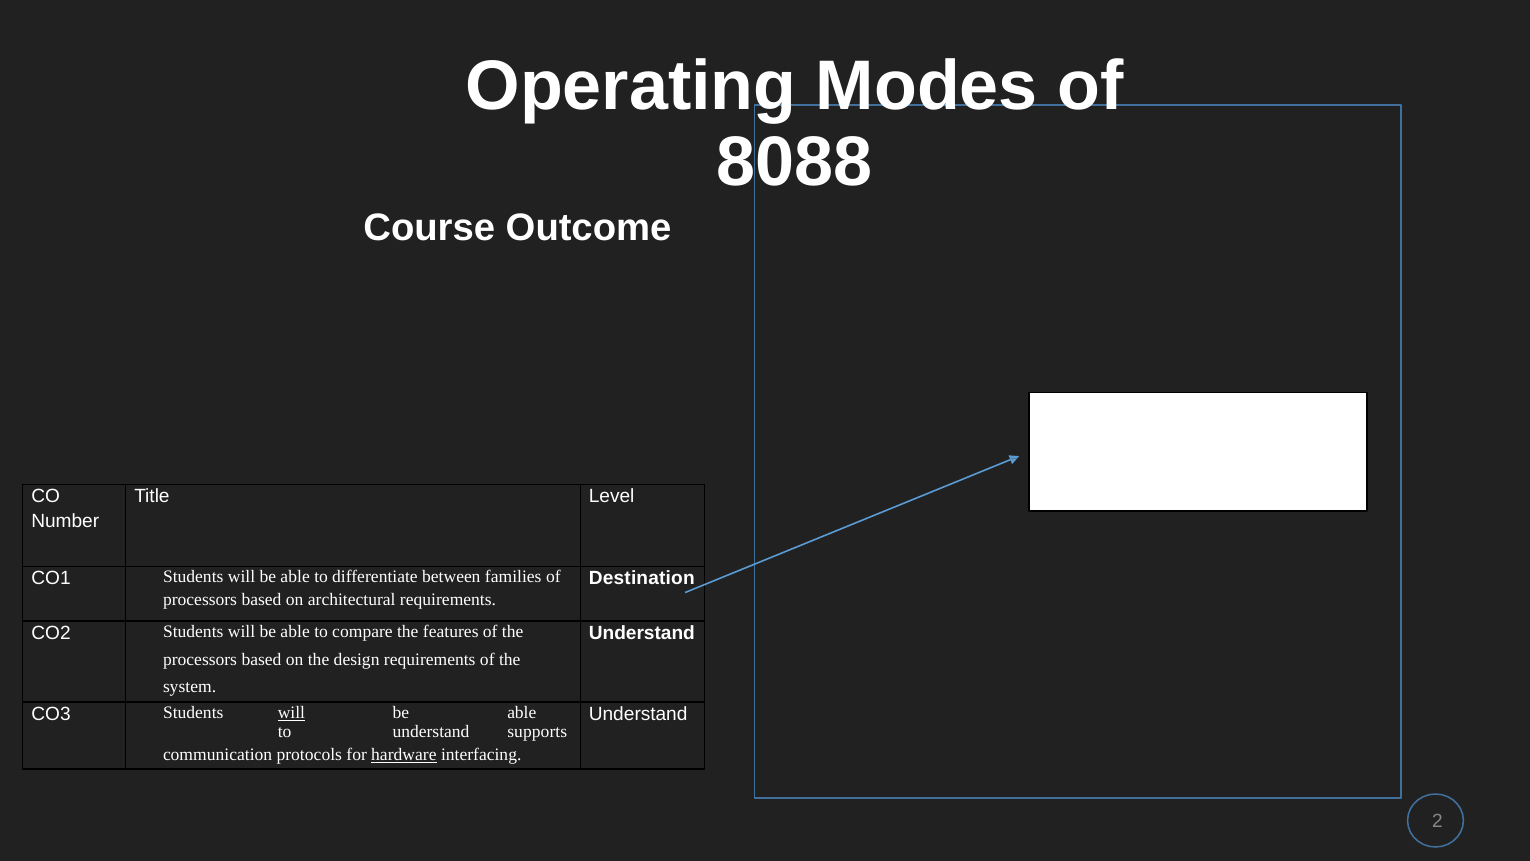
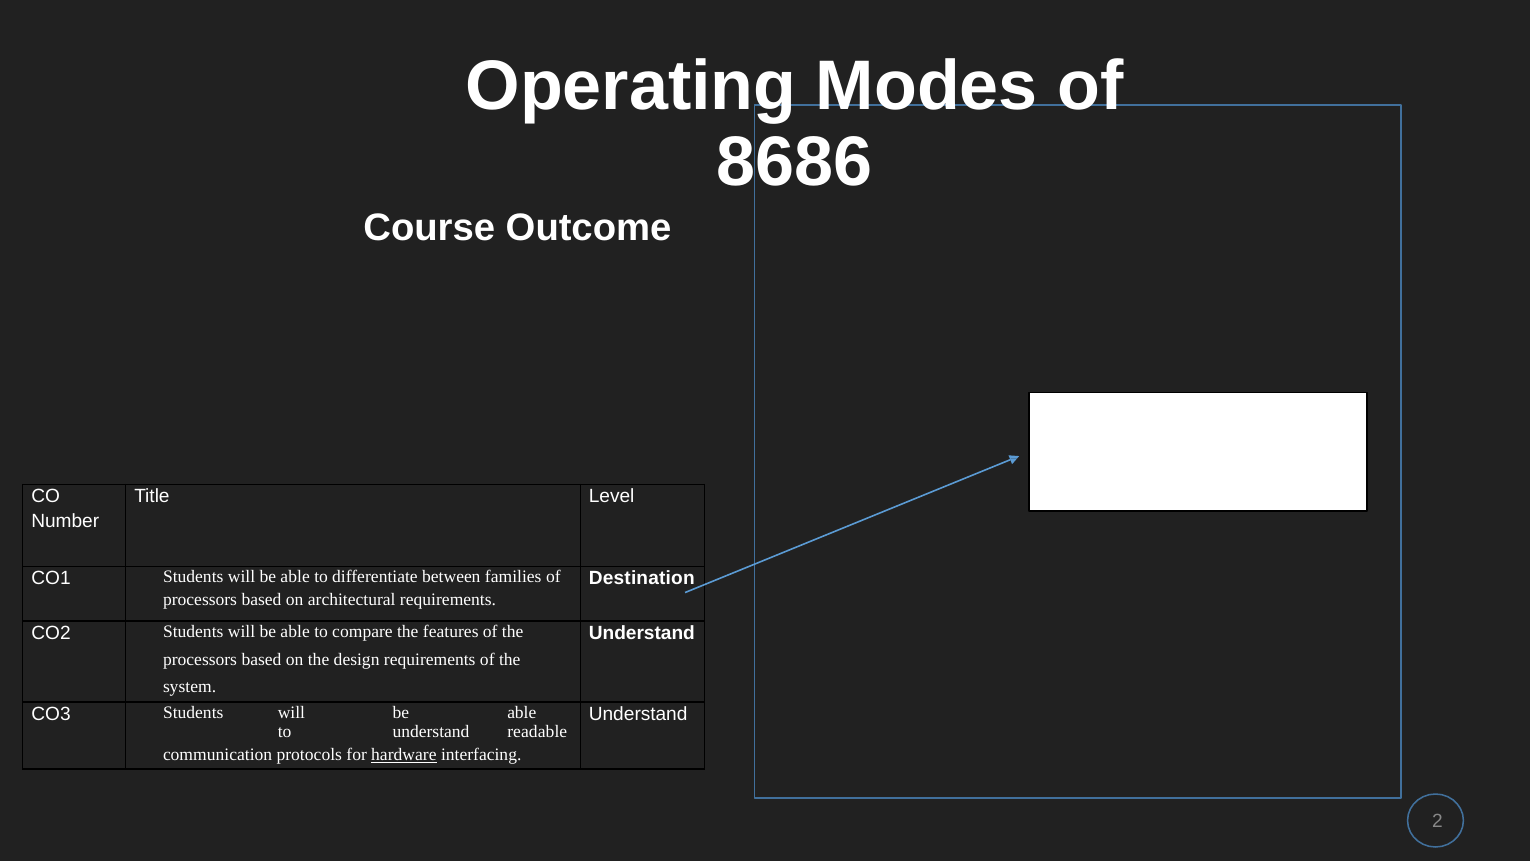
8088: 8088 -> 8686 (795, 162)
will underline: present -> none (291, 712)
supports: supports -> readable (537, 732)
